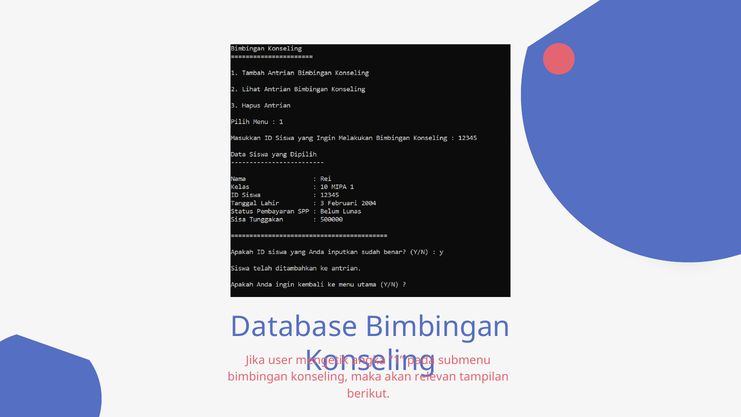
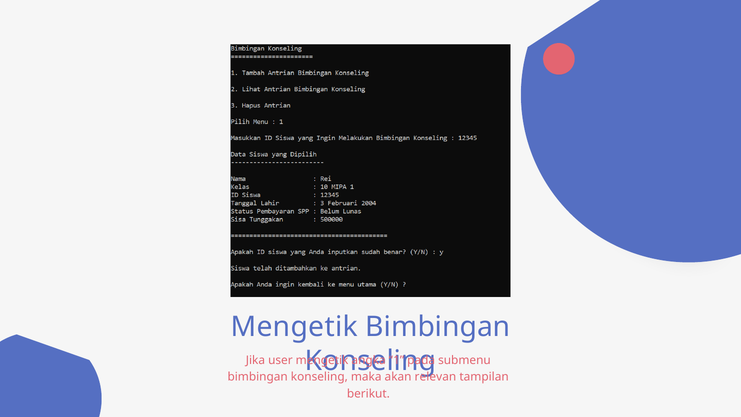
Database: Database -> Mengetik (294, 327)
